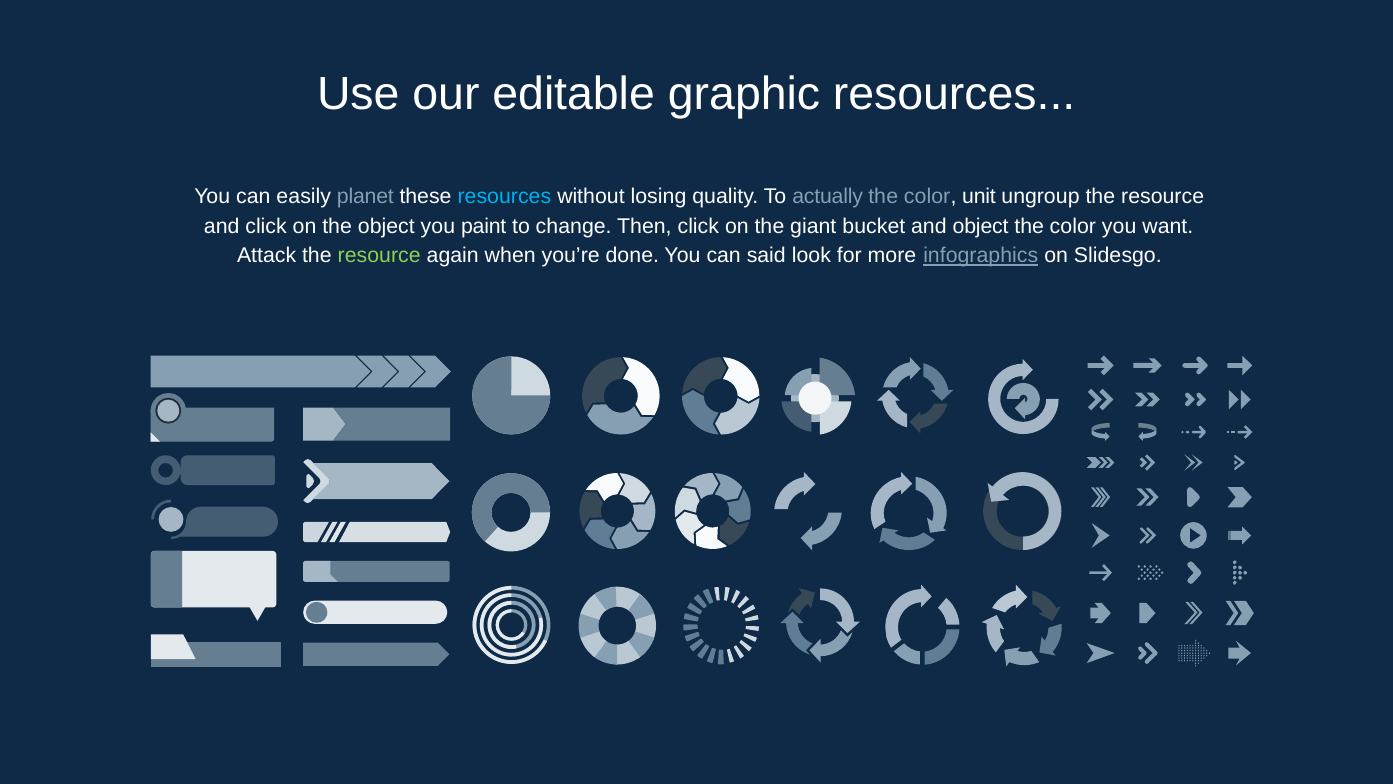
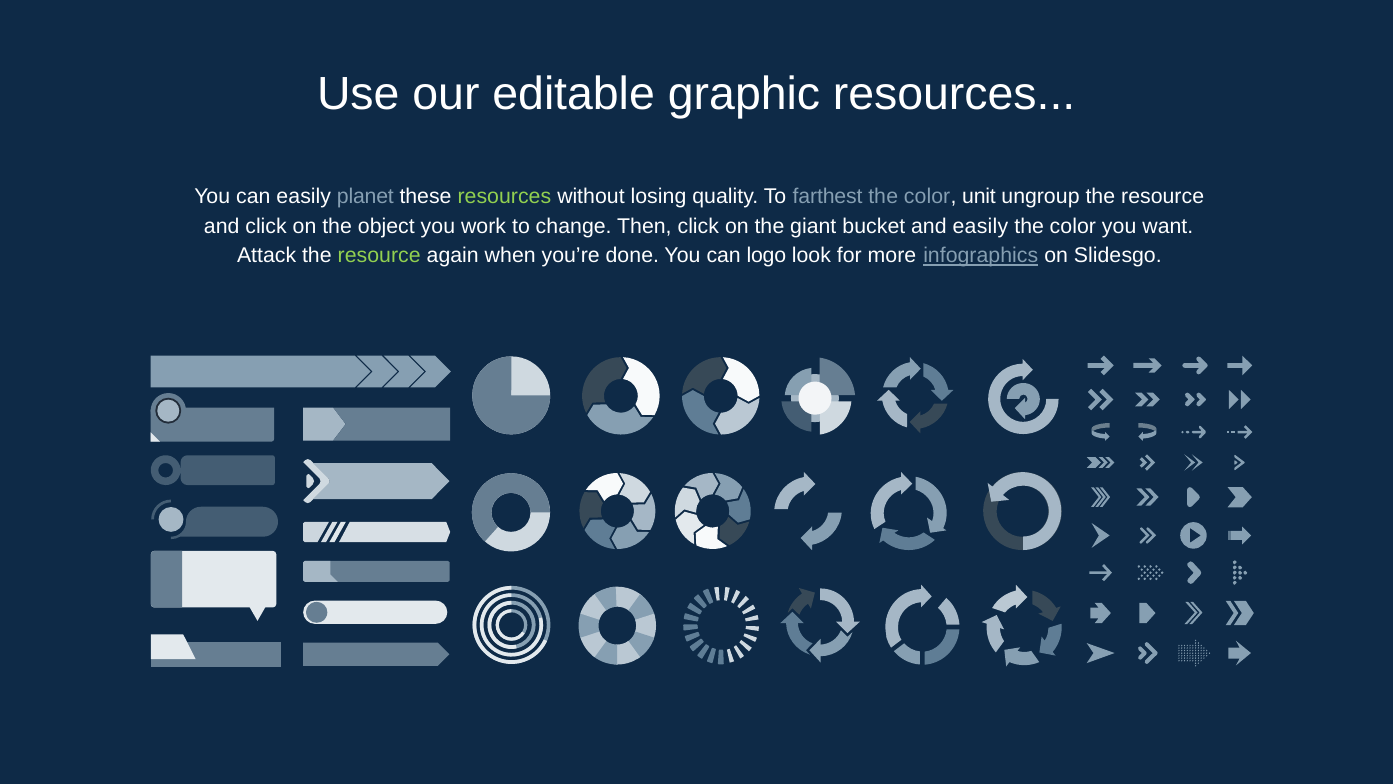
resources colour: light blue -> light green (504, 197)
actually: actually -> farthest (828, 197)
paint: paint -> work (484, 226)
and object: object -> easily (980, 226)
said: said -> logo (766, 256)
